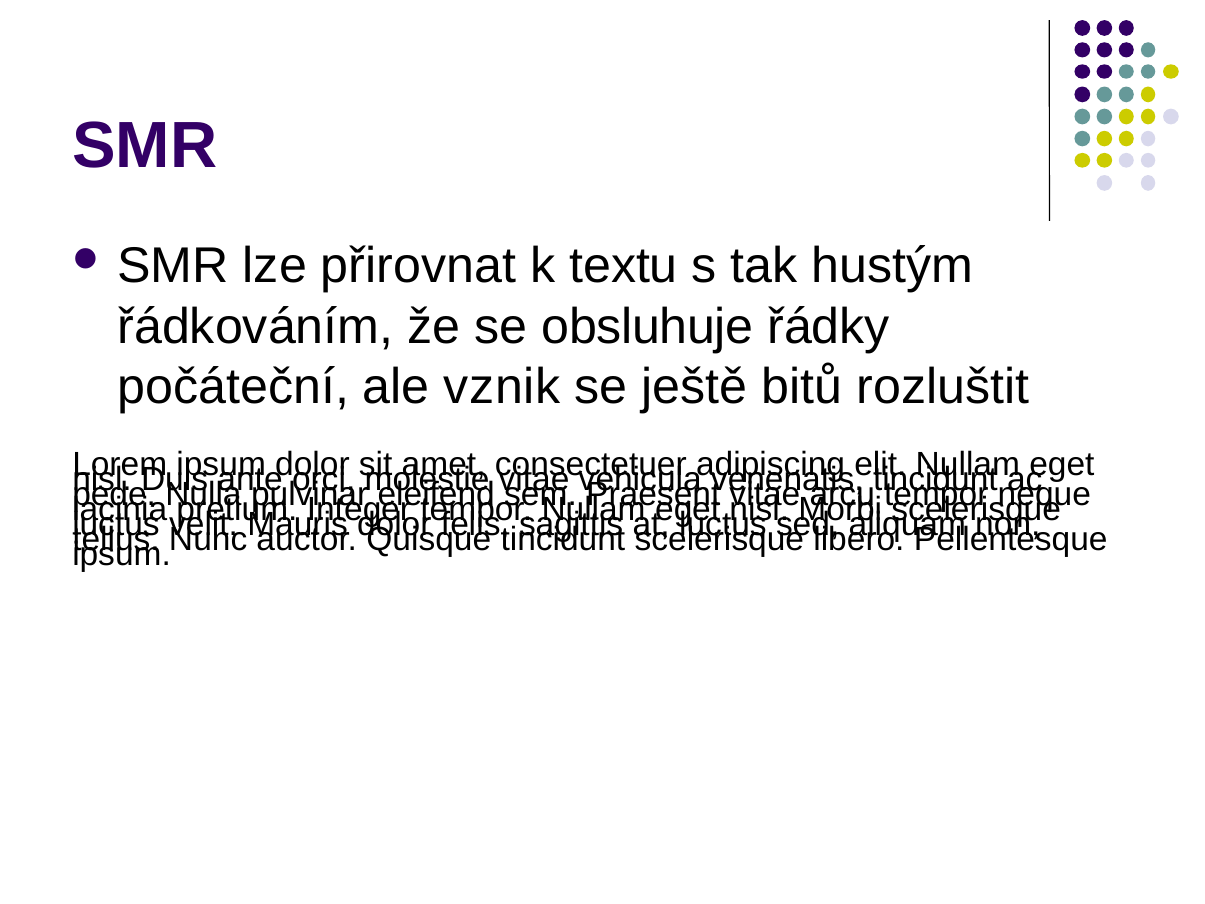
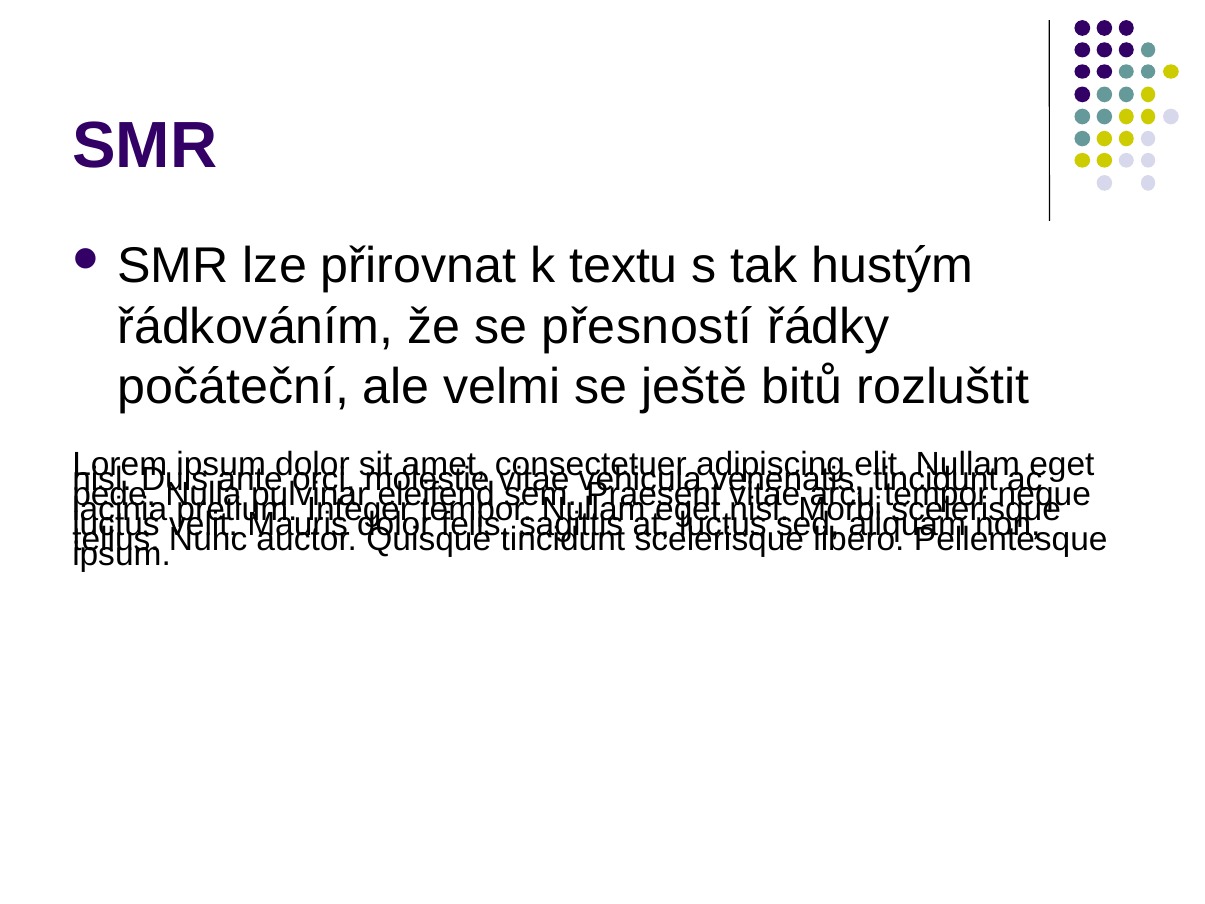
obsluhuje: obsluhuje -> přesností (647, 326)
vznik: vznik -> velmi (502, 387)
